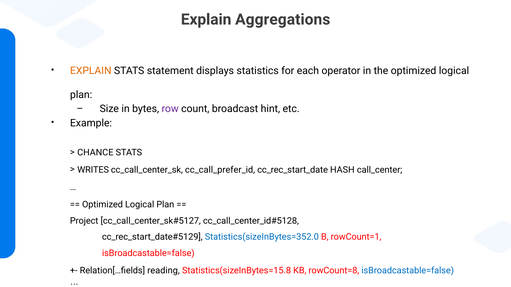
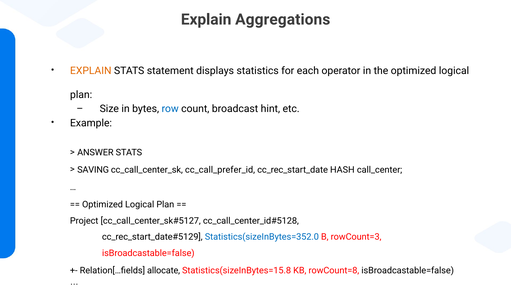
row colour: purple -> blue (170, 109)
CHANCE: CHANCE -> ANSWER (95, 153)
WRITES: WRITES -> SAVING (93, 170)
rowCount=1: rowCount=1 -> rowCount=3 (356, 237)
reading: reading -> allocate (164, 271)
isBroadcastable=false colour: blue -> black (408, 271)
